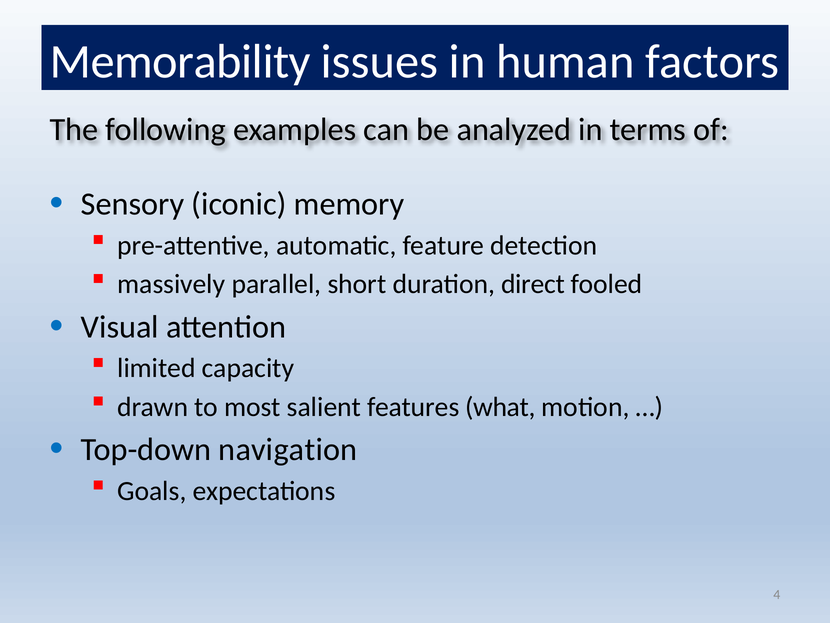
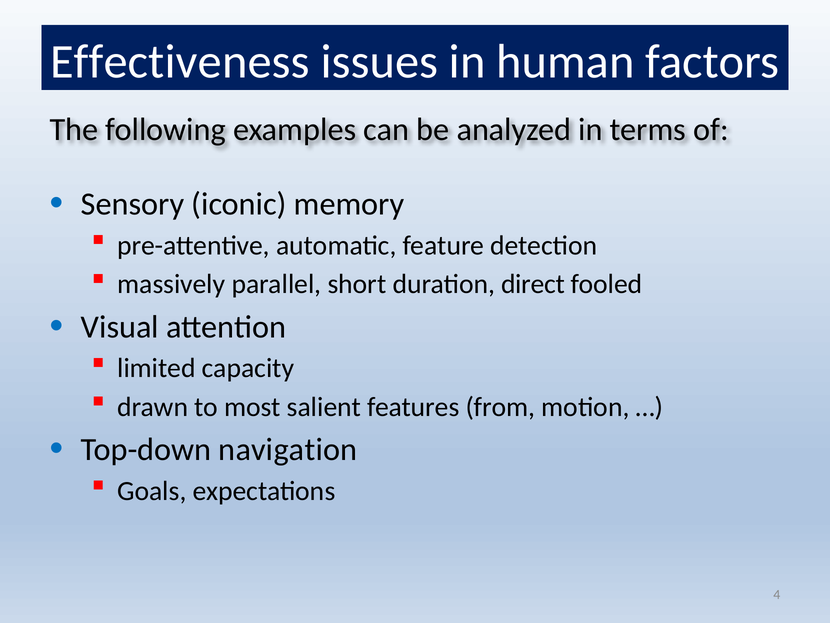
Memorability: Memorability -> Effectiveness (180, 61)
what: what -> from (500, 407)
